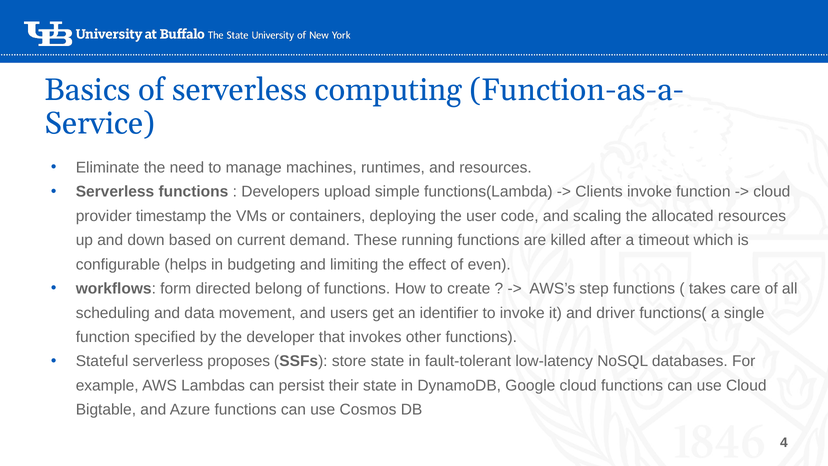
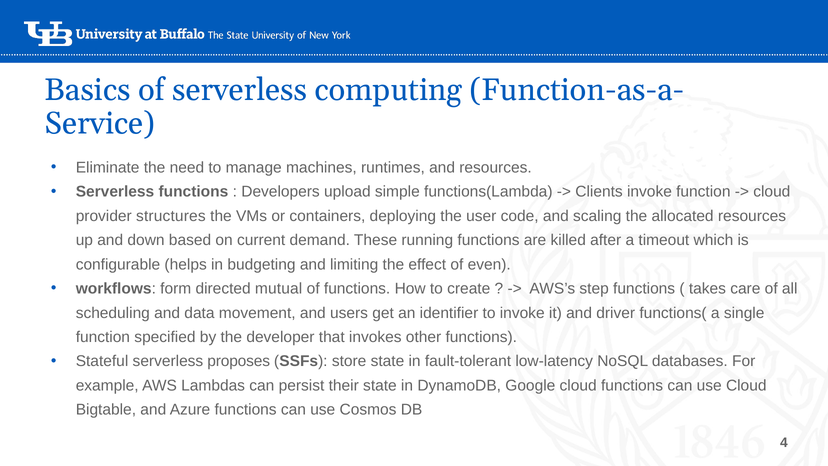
timestamp: timestamp -> structures (171, 216)
belong: belong -> mutual (279, 289)
